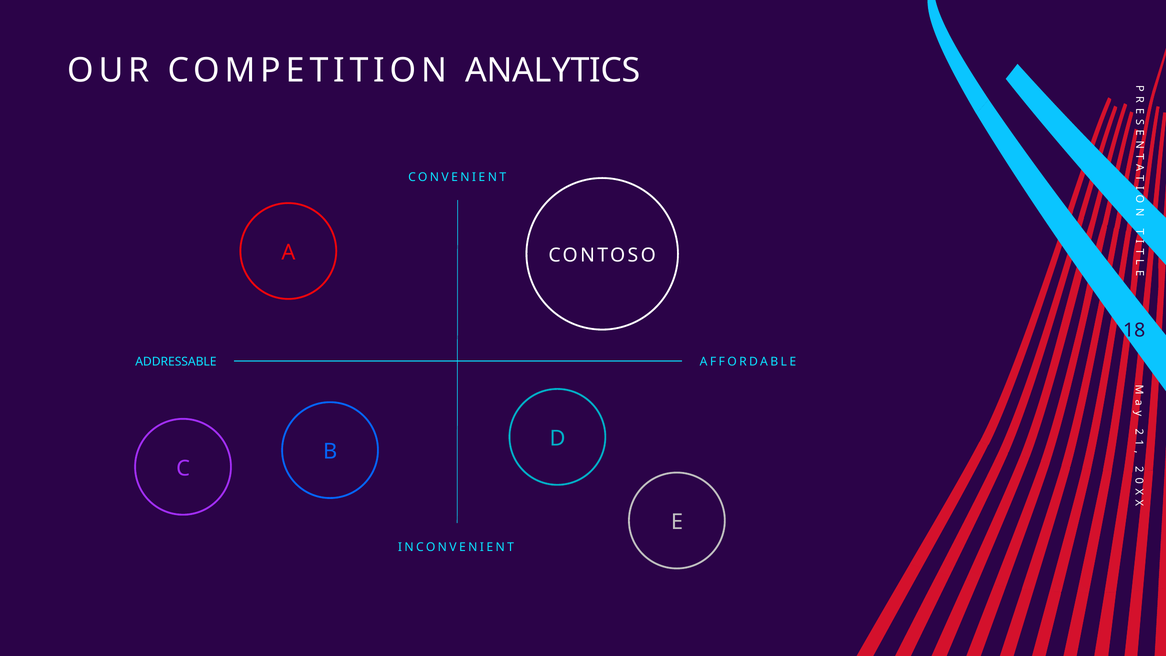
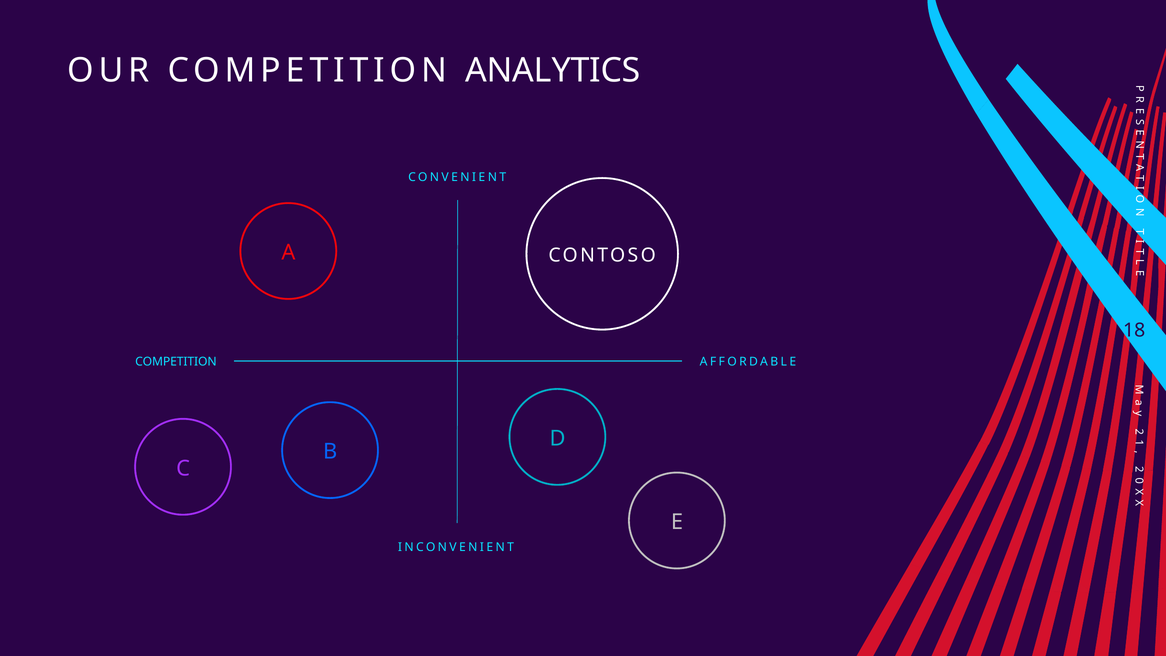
ADDRESSABLE: ADDRESSABLE -> COMPETITION (176, 362)
